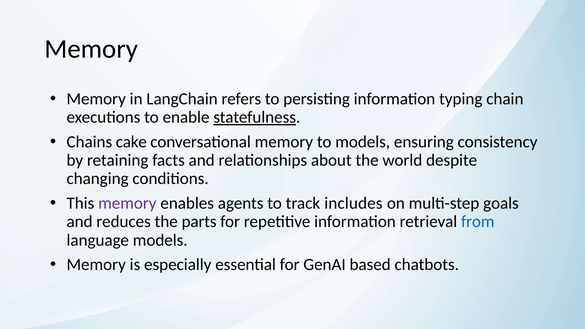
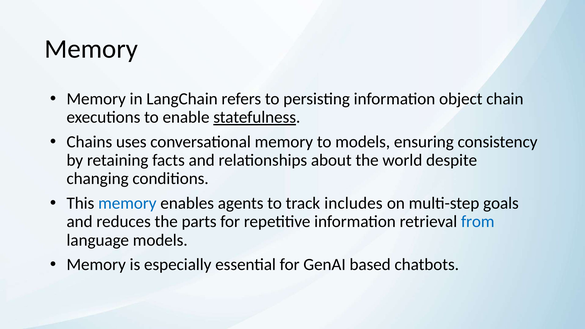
typing: typing -> object (461, 99)
cake: cake -> uses (131, 142)
memory colour: purple -> blue (127, 203)
